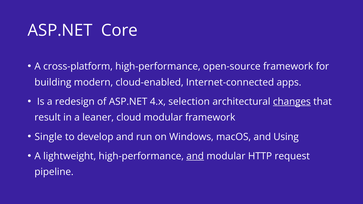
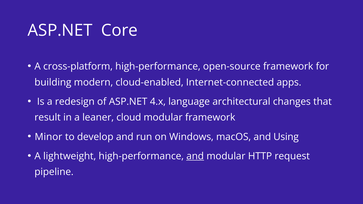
selection: selection -> language (189, 102)
changes underline: present -> none (292, 102)
Single: Single -> Minor (48, 137)
